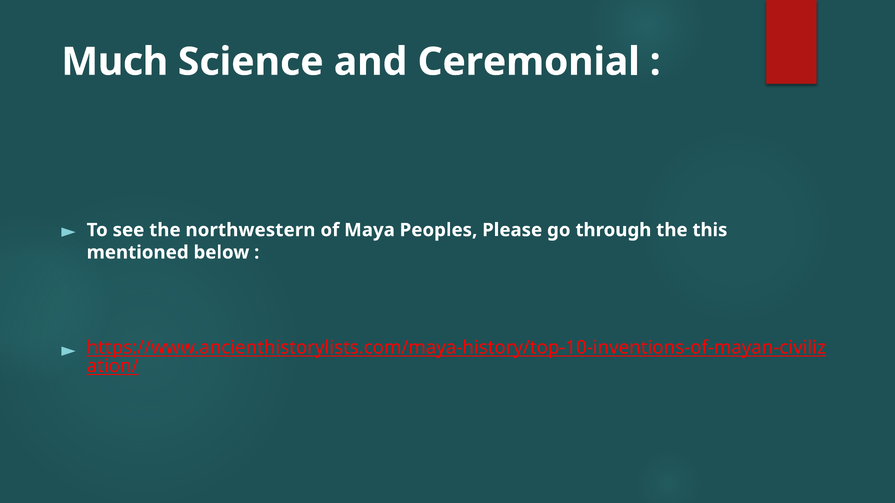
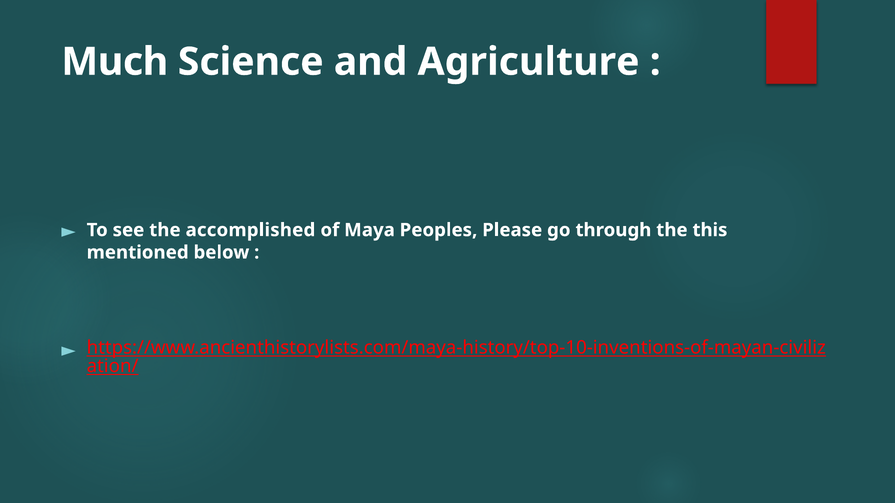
Ceremonial: Ceremonial -> Agriculture (529, 62)
northwestern: northwestern -> accomplished (250, 230)
